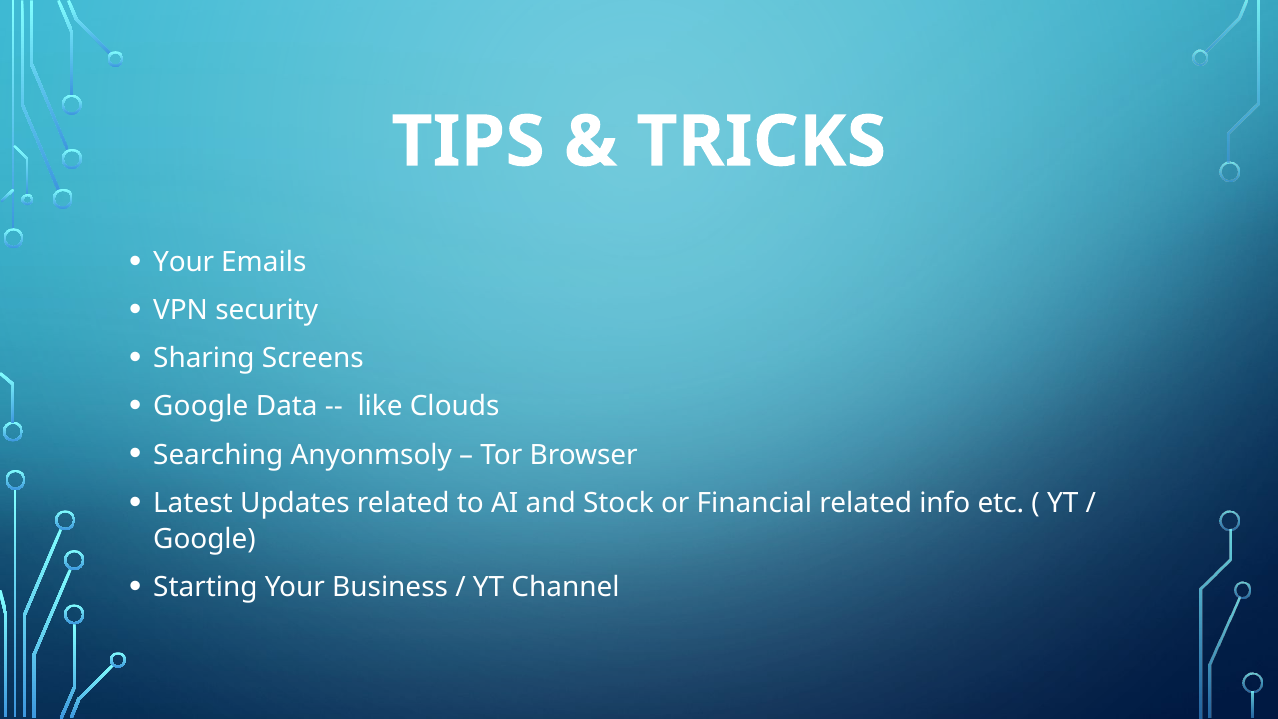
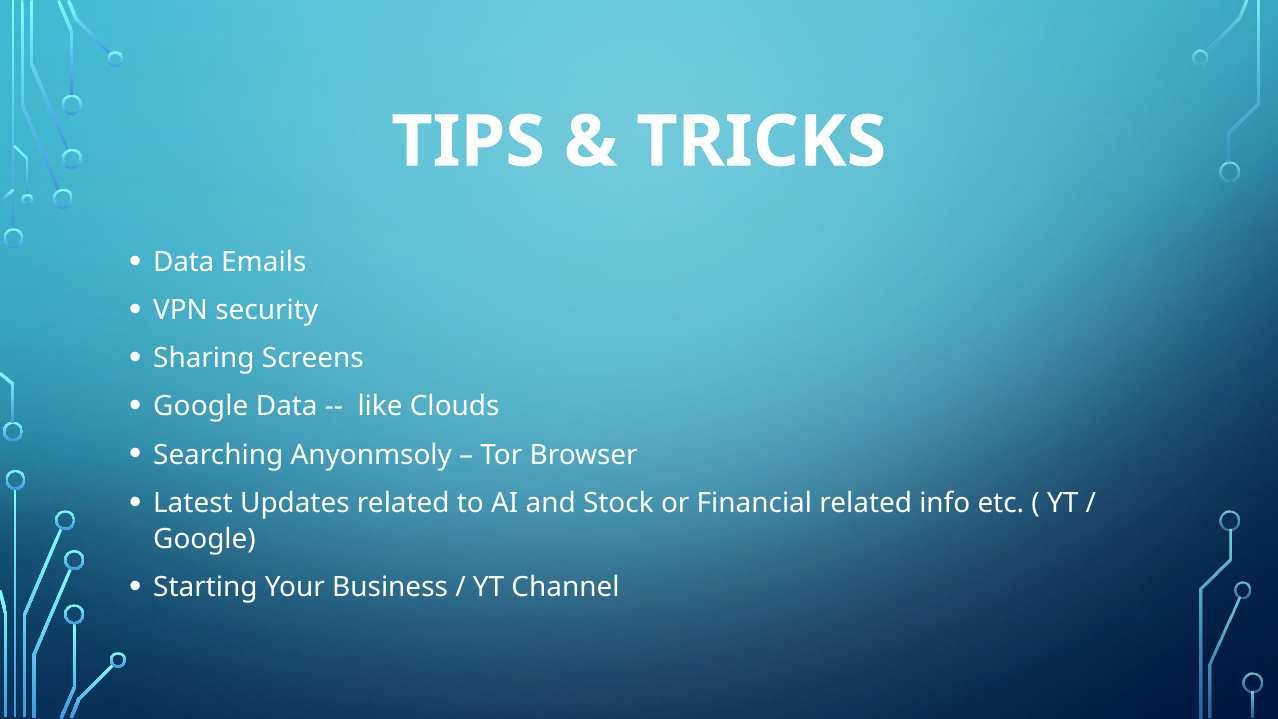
Your: Your -> Data (184, 262)
